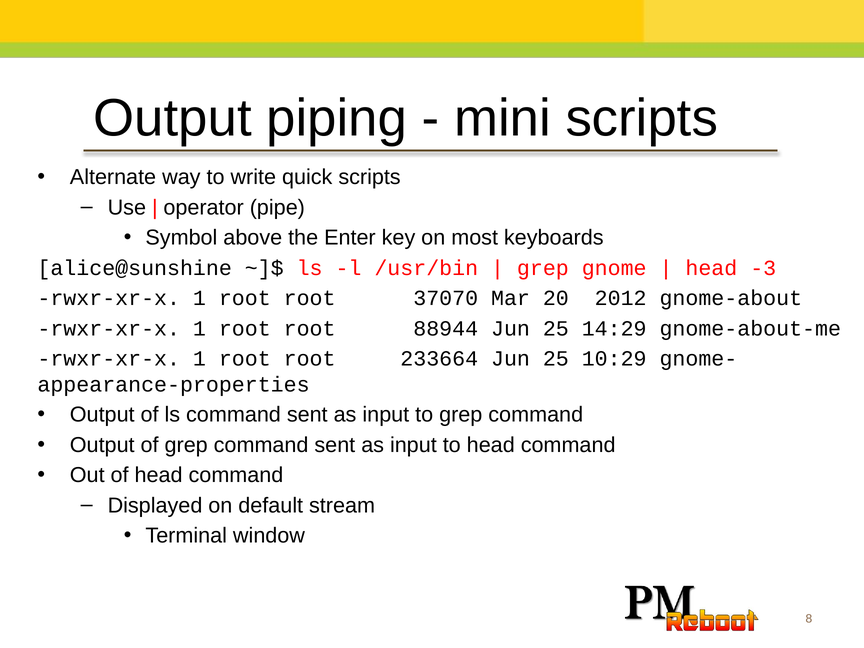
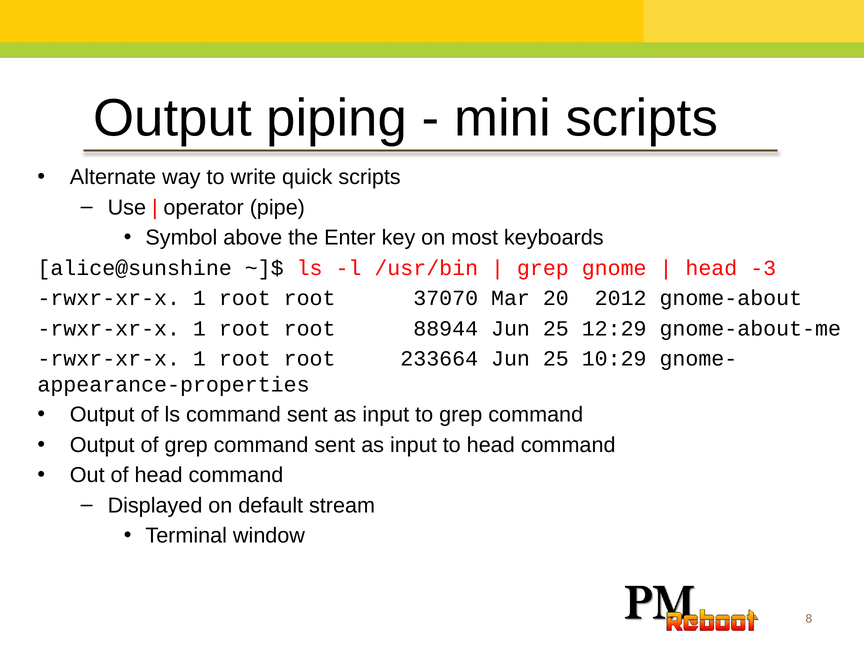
14:29: 14:29 -> 12:29 (614, 328)
